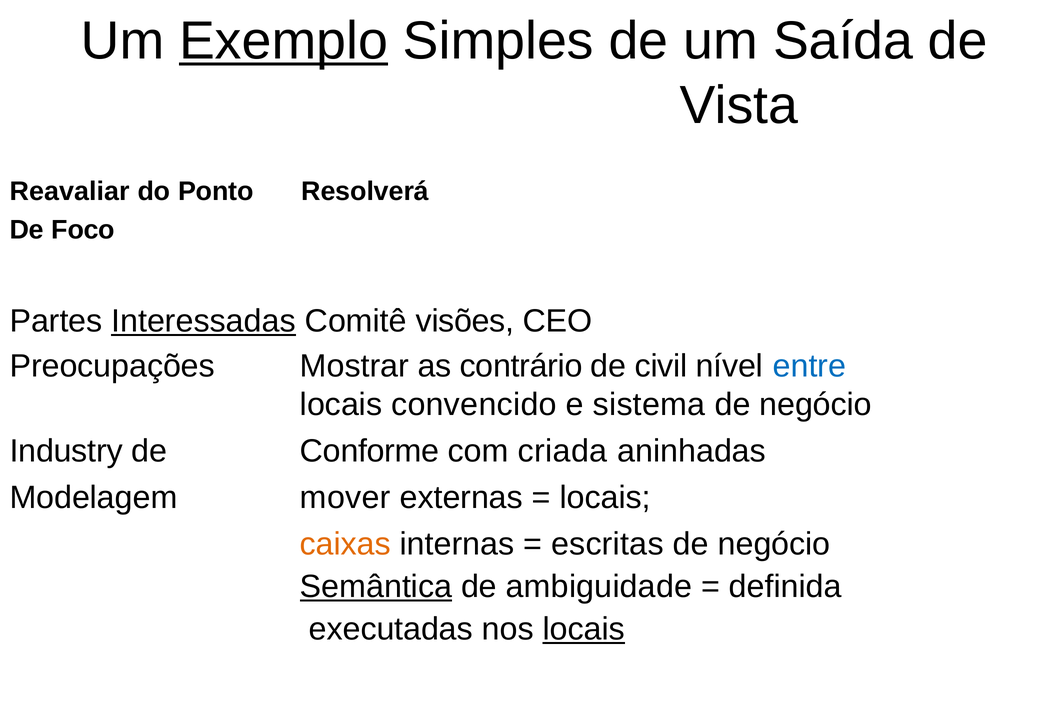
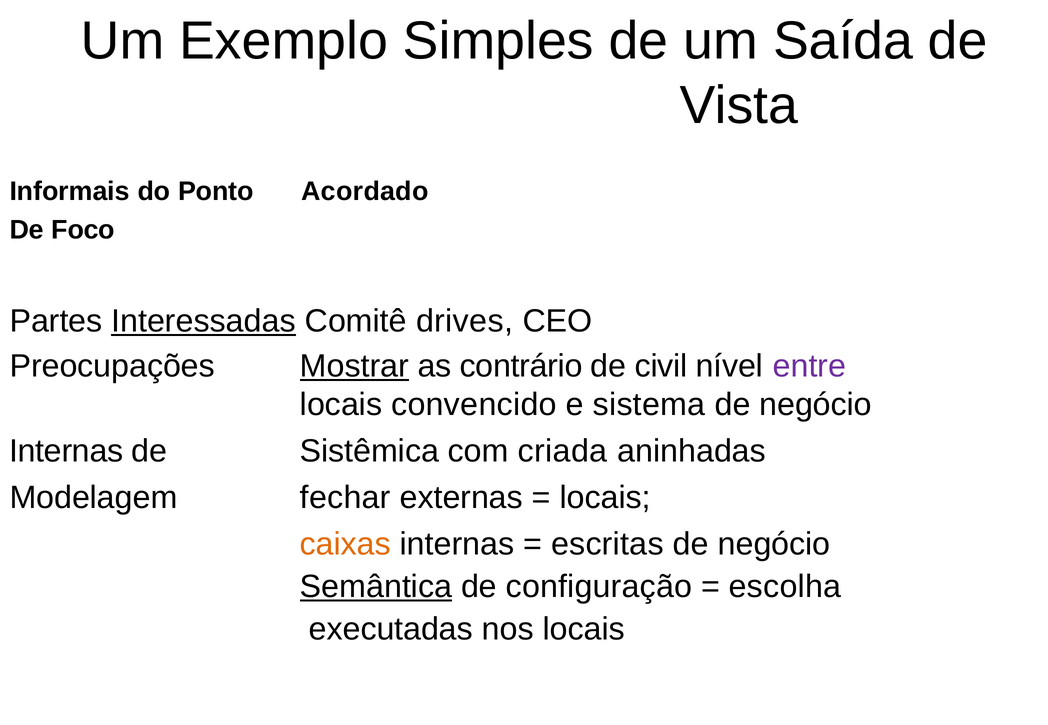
Exemplo underline: present -> none (284, 41)
Reavaliar: Reavaliar -> Informais (70, 191)
Resolverá: Resolverá -> Acordado (365, 191)
visões: visões -> drives (465, 321)
Mostrar underline: none -> present (354, 366)
entre colour: blue -> purple (809, 366)
Industry: Industry -> Internas (66, 452)
Conforme: Conforme -> Sistêmica (369, 452)
mover: mover -> fechar (345, 498)
ambiguidade: ambiguidade -> configuração (599, 587)
definida: definida -> escolha (785, 587)
locais underline: present -> none (584, 630)
